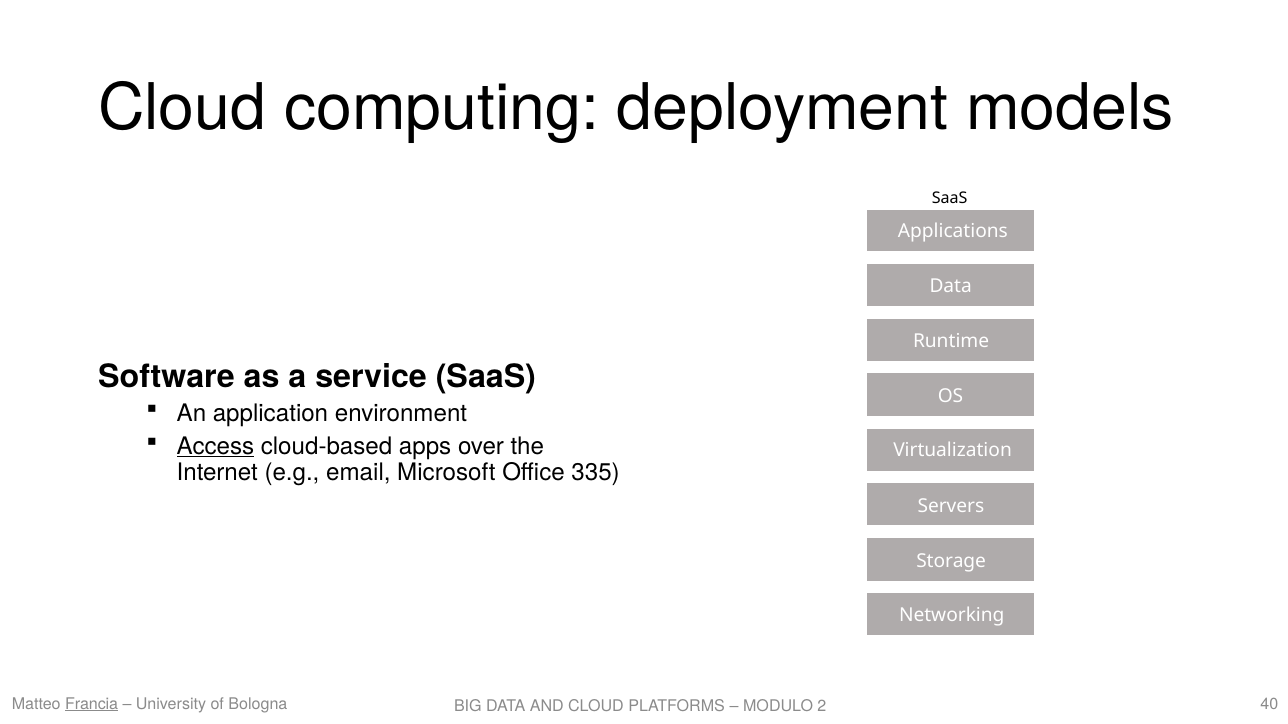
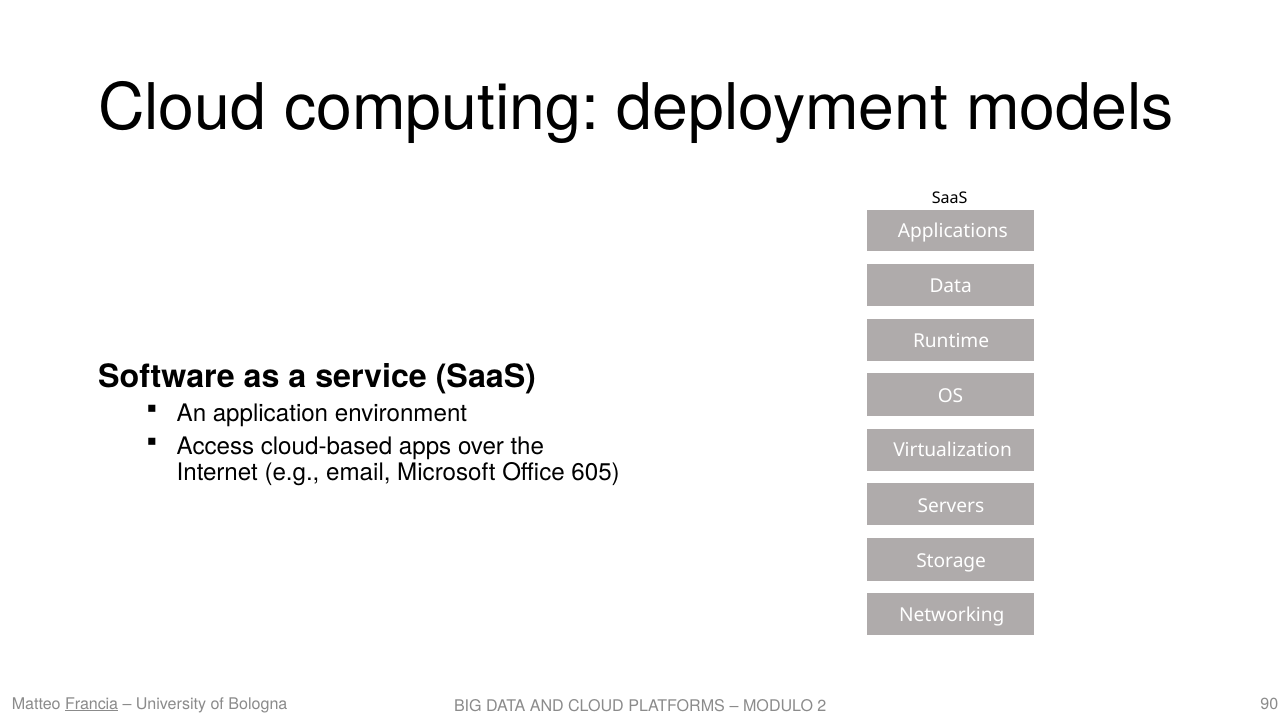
Access underline: present -> none (215, 447)
335: 335 -> 605 (596, 473)
40: 40 -> 90 (1269, 704)
